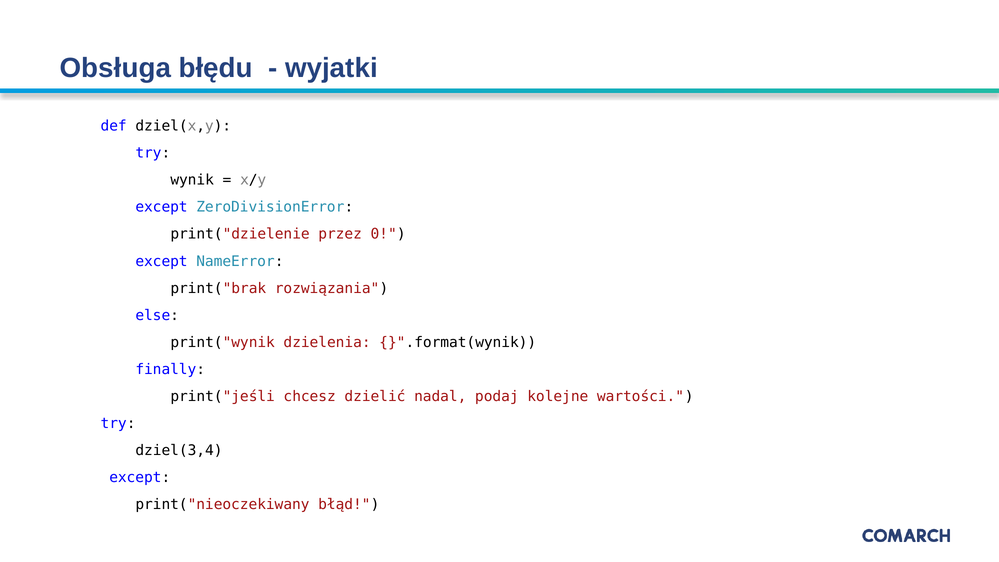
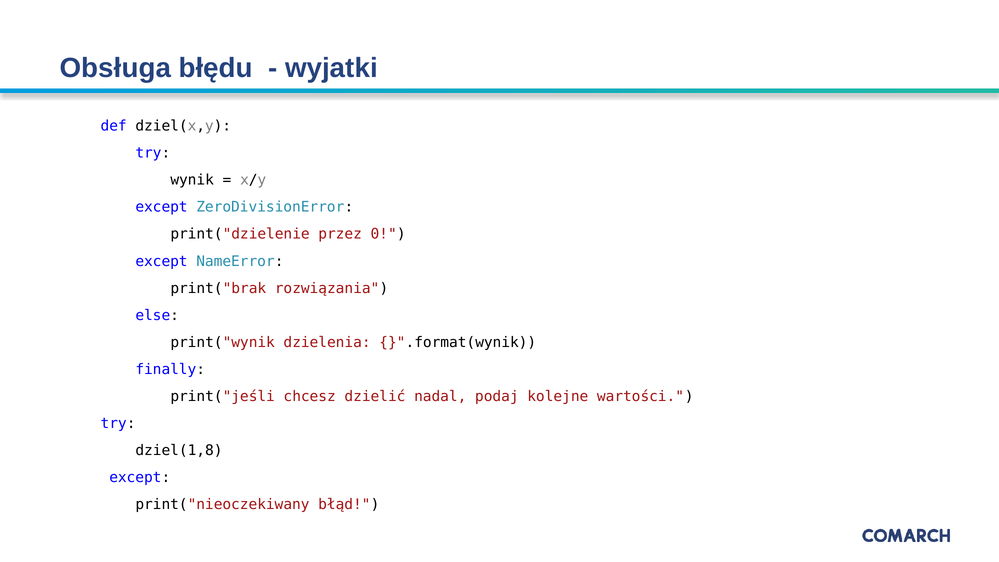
dziel(3,4: dziel(3,4 -> dziel(1,8 (179, 450)
